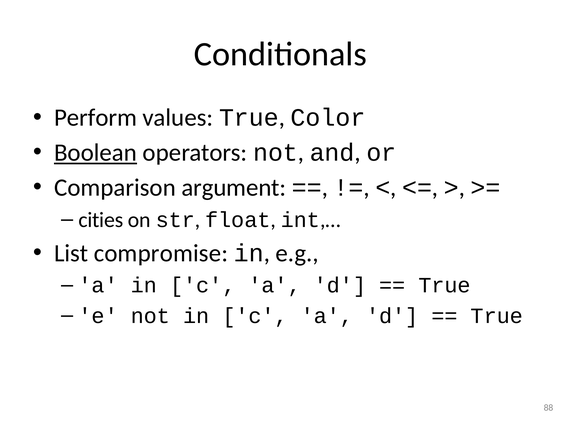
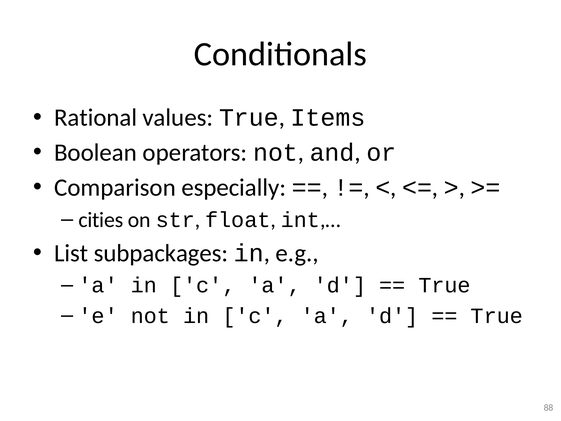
Perform: Perform -> Rational (96, 118)
Color: Color -> Items (328, 118)
Boolean underline: present -> none (96, 153)
argument: argument -> especially (234, 188)
compromise: compromise -> subpackages (161, 253)
